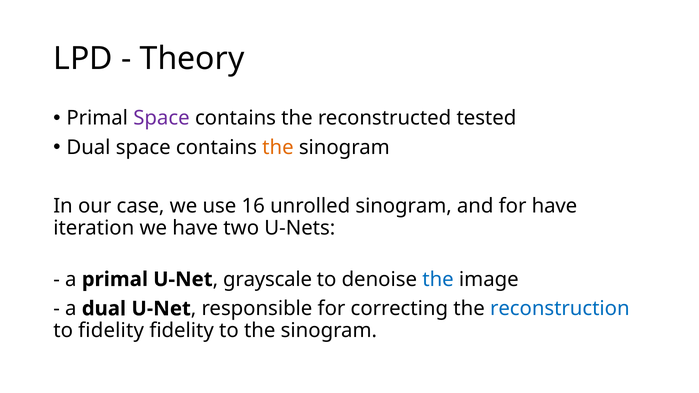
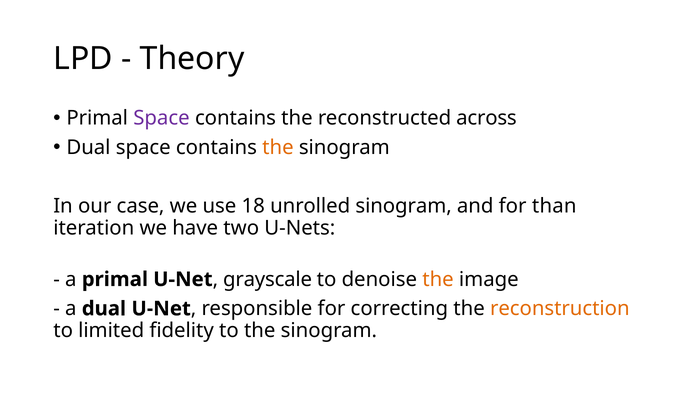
tested: tested -> across (486, 118)
16: 16 -> 18 (253, 206)
for have: have -> than (554, 206)
the colour: blue -> orange (438, 279)
reconstruction colour: blue -> orange (560, 309)
to fidelity: fidelity -> limited (111, 331)
